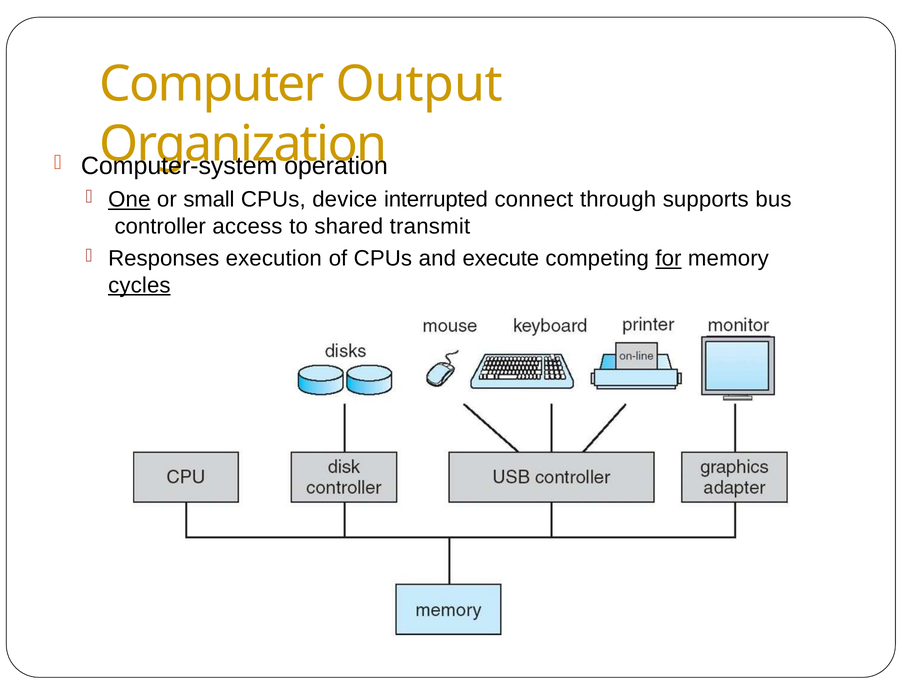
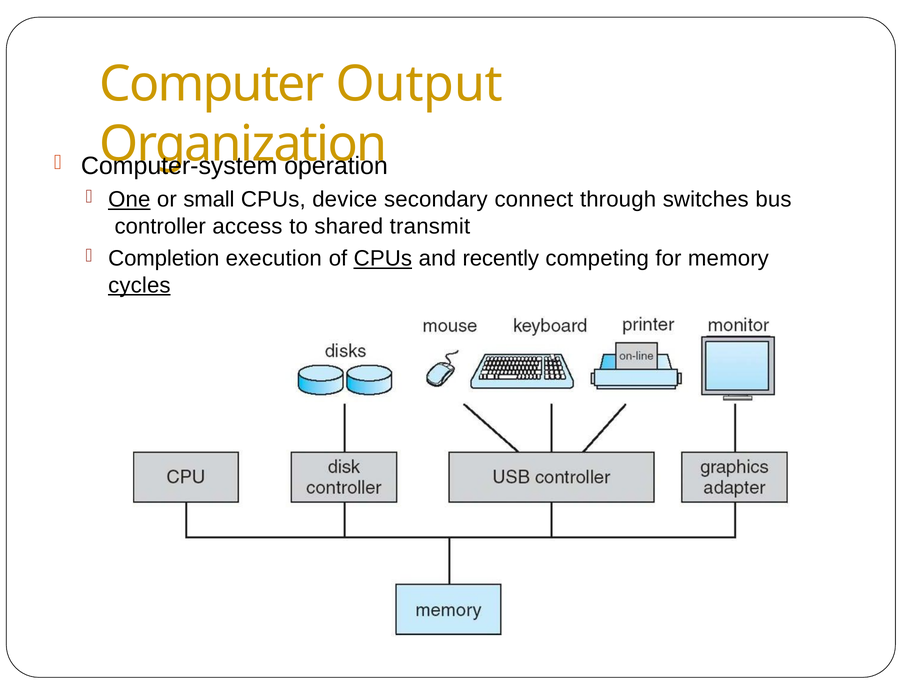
interrupted: interrupted -> secondary (436, 200)
supports: supports -> switches (706, 200)
Responses: Responses -> Completion (164, 259)
CPUs underline: none -> present (383, 259)
execute: execute -> recently (501, 259)
for underline: present -> none (668, 259)
